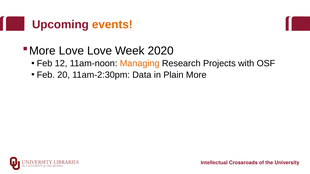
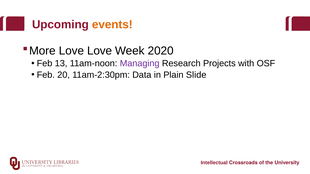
12: 12 -> 13 (61, 64)
Managing colour: orange -> purple (140, 64)
More: More -> Slide (196, 75)
